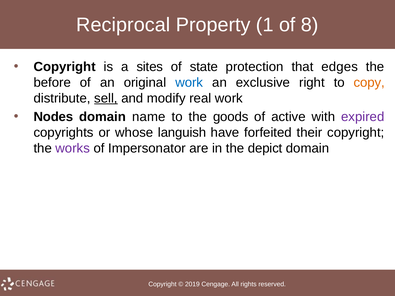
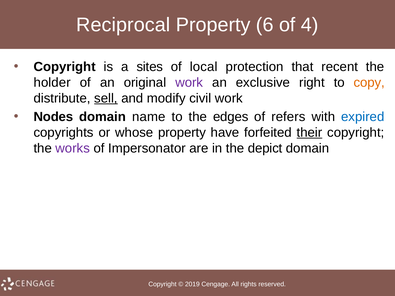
1: 1 -> 6 (265, 25)
8: 8 -> 4 (310, 25)
state: state -> local (204, 67)
edges: edges -> recent (340, 67)
before: before -> holder (52, 83)
work colour: blue -> purple (189, 83)
real: real -> civil (200, 98)
goods: goods -> edges (231, 117)
active: active -> refers (288, 117)
expired colour: purple -> blue (363, 117)
whose languish: languish -> property (182, 133)
their underline: none -> present (309, 133)
